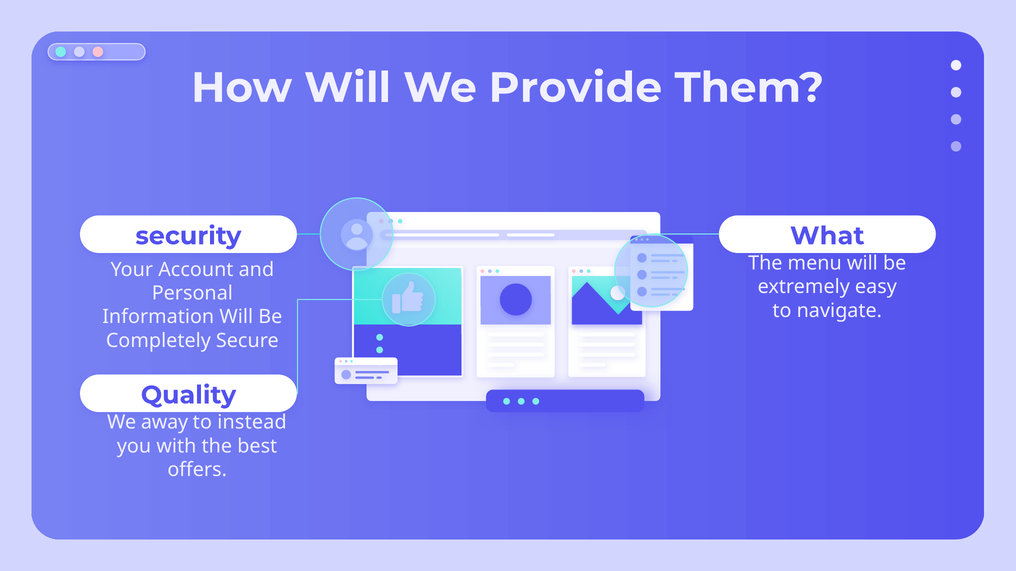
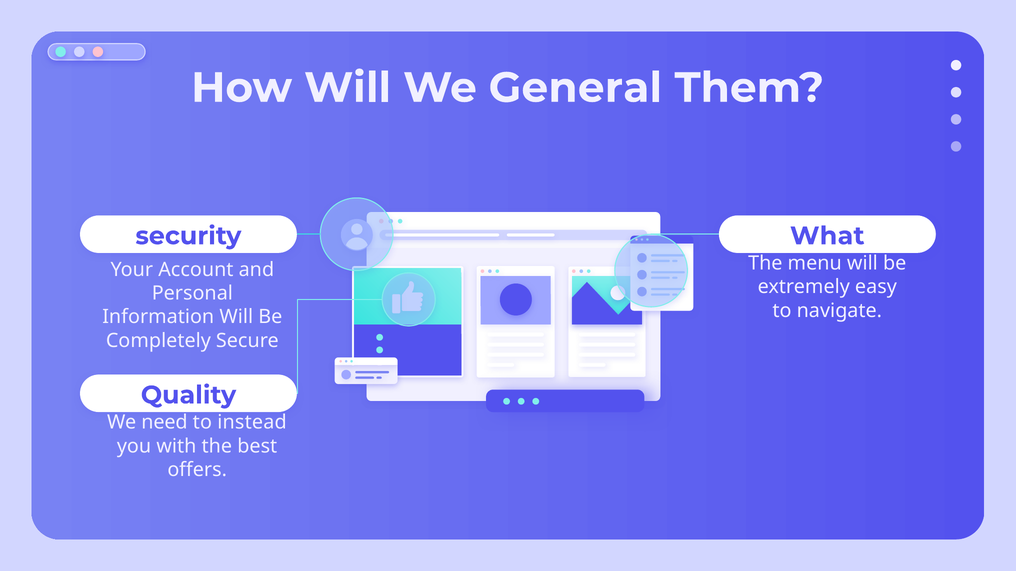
Provide: Provide -> General (575, 88)
away: away -> need (164, 423)
